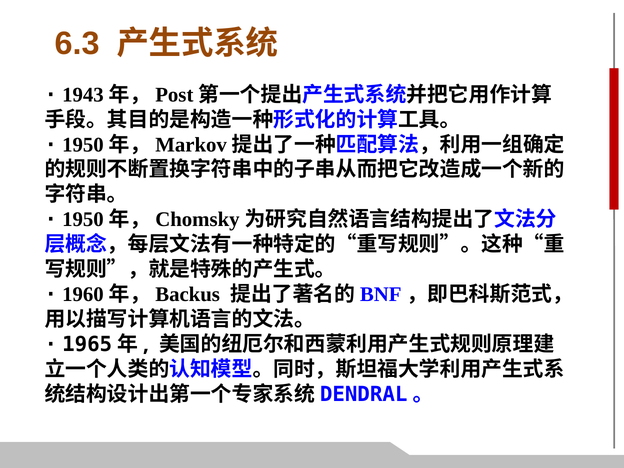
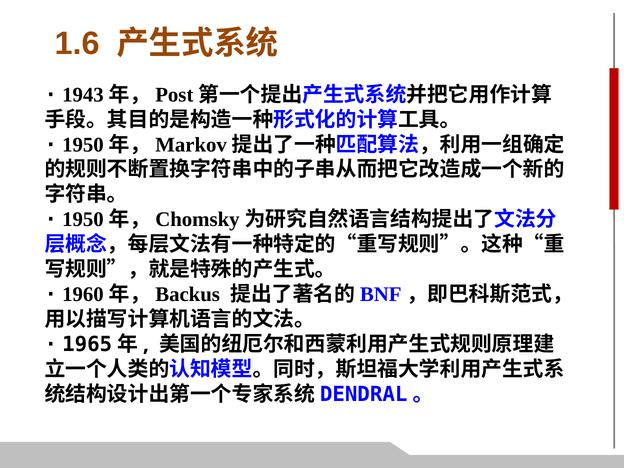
6.3: 6.3 -> 1.6 (77, 44)
